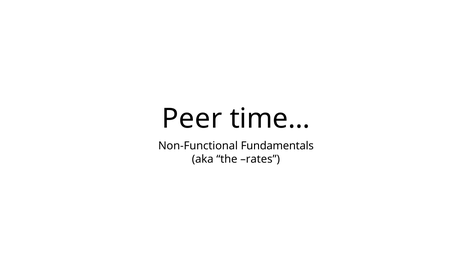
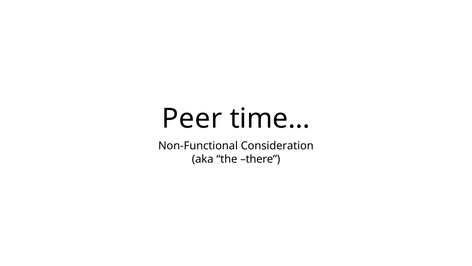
Fundamentals: Fundamentals -> Consideration (277, 146)
rates: rates -> there (260, 159)
